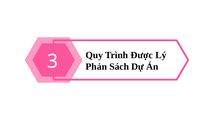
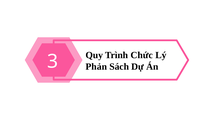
Được: Được -> Chức (142, 55)
